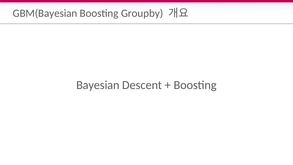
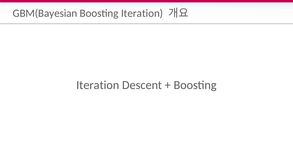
Boosting Groupby: Groupby -> Iteration (142, 13)
Bayesian: Bayesian -> Iteration (98, 85)
